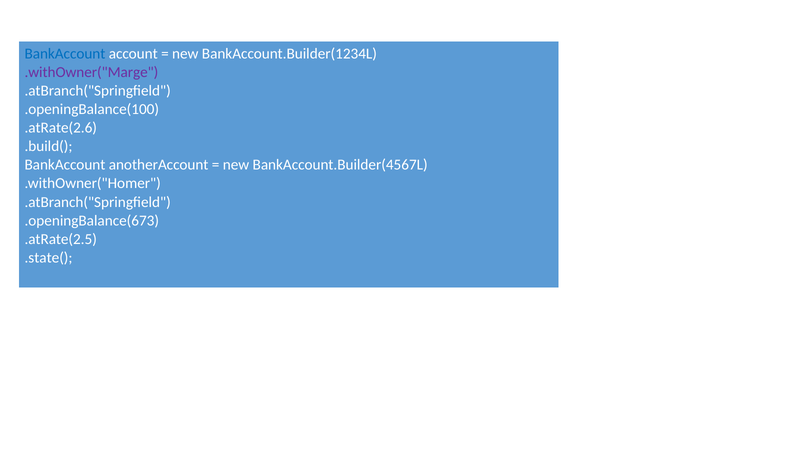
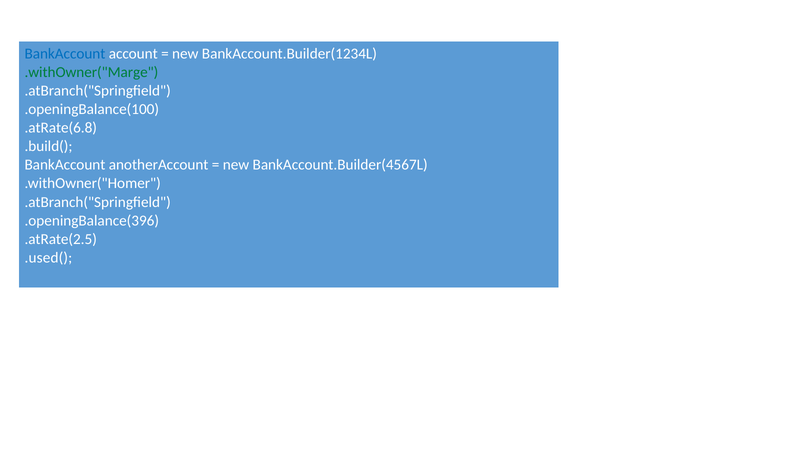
.withOwner("Marge colour: purple -> green (91, 72)
.atRate(2.6: .atRate(2.6 -> .atRate(6.8 (61, 128)
.openingBalance(673: .openingBalance(673 -> .openingBalance(396 (92, 221)
.state(: .state( -> .used( (48, 258)
